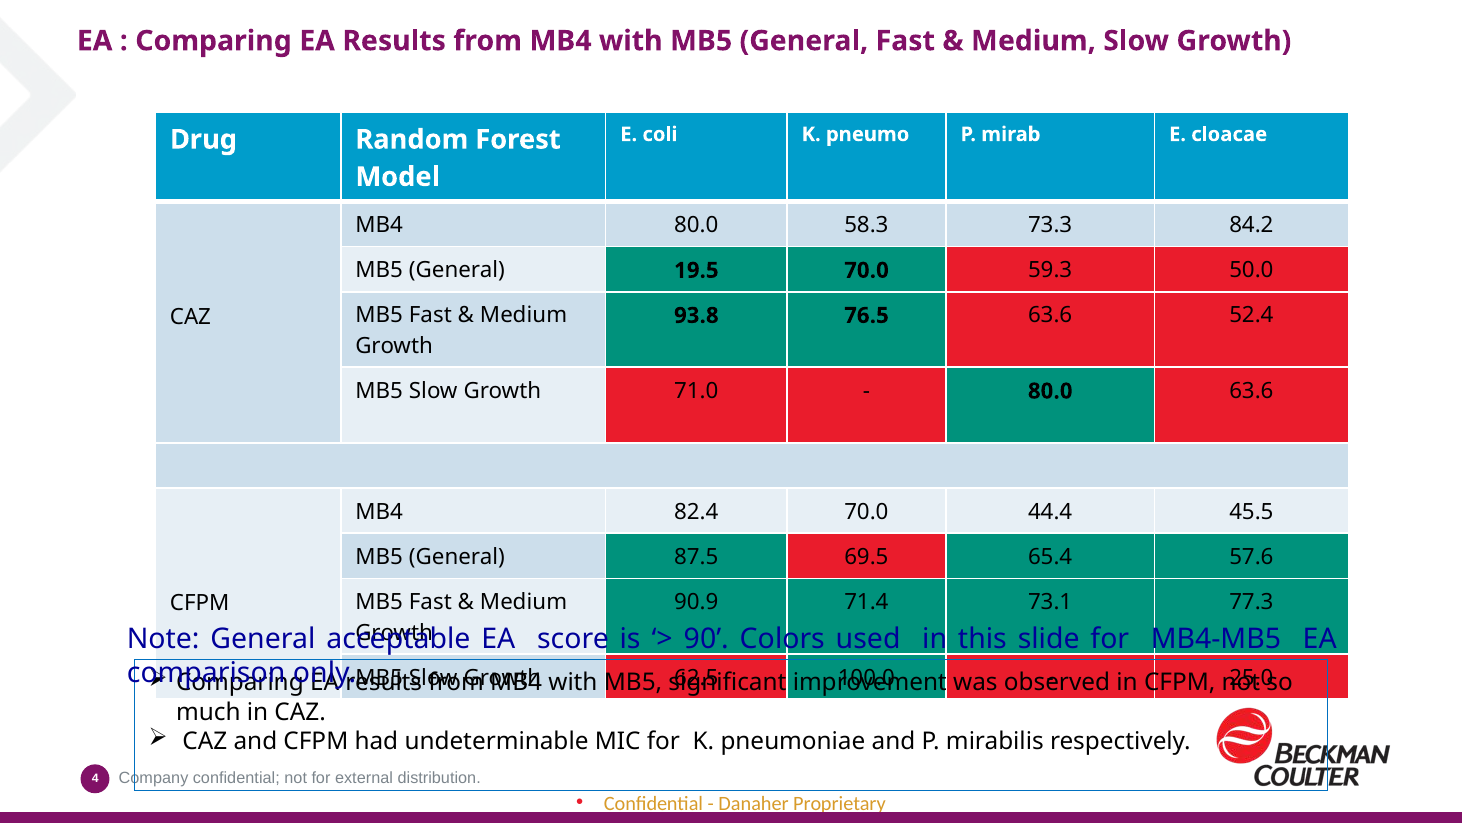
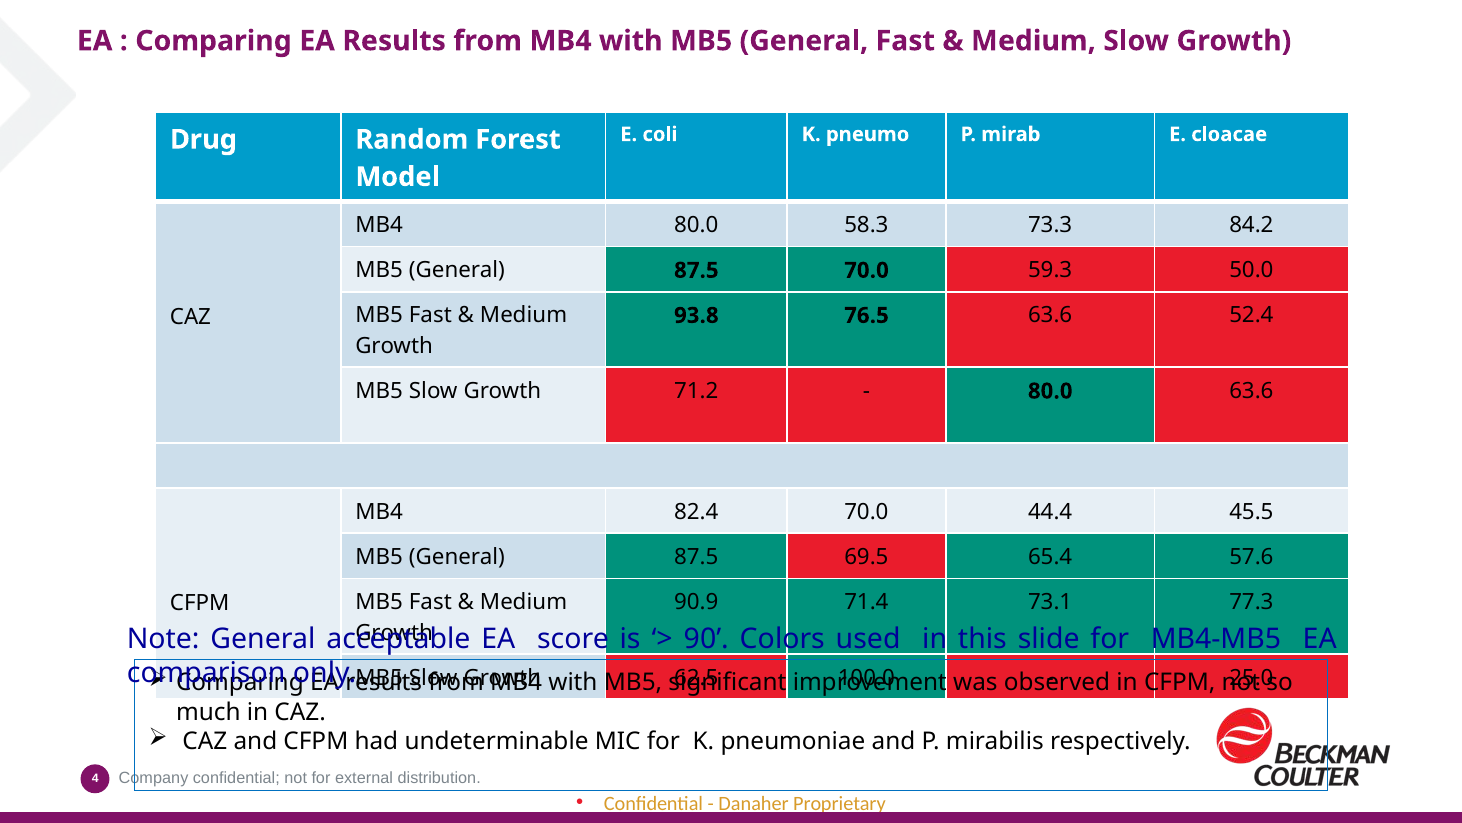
19.5: 19.5 -> 87.5 (696, 270)
71.0: 71.0 -> 71.2 (696, 391)
